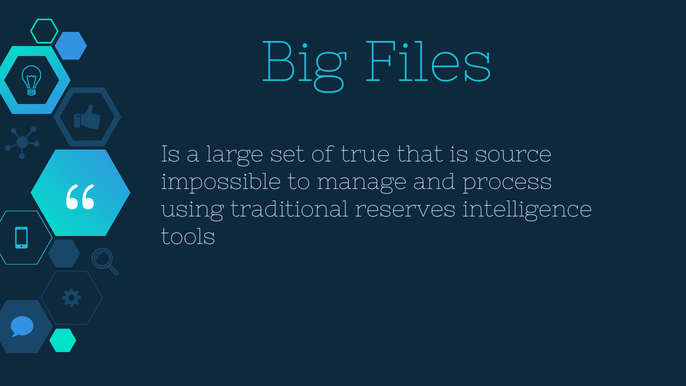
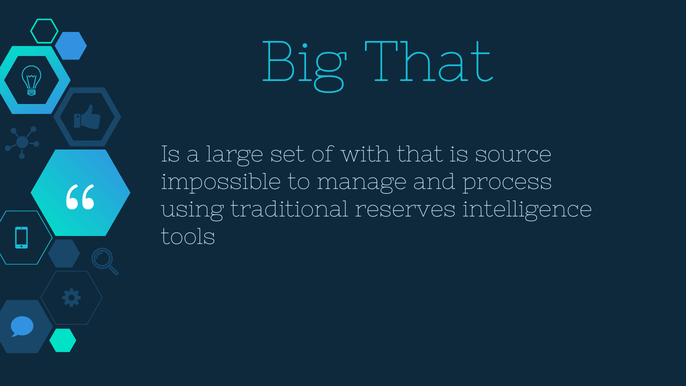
Big Files: Files -> That (428, 62)
true: true -> with (365, 154)
